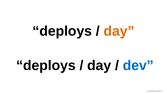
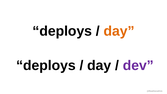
dev colour: blue -> purple (138, 65)
